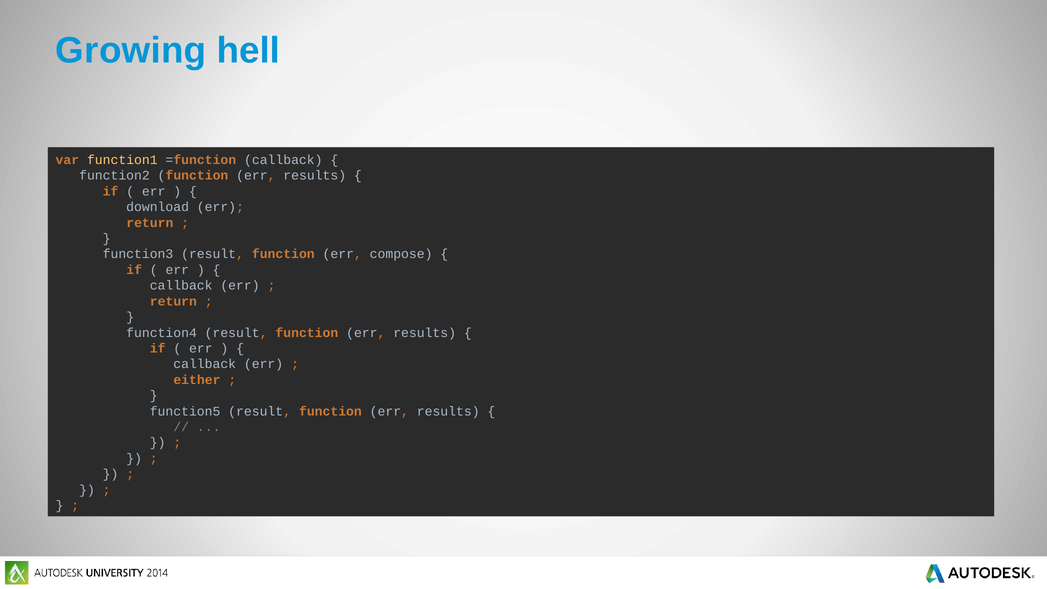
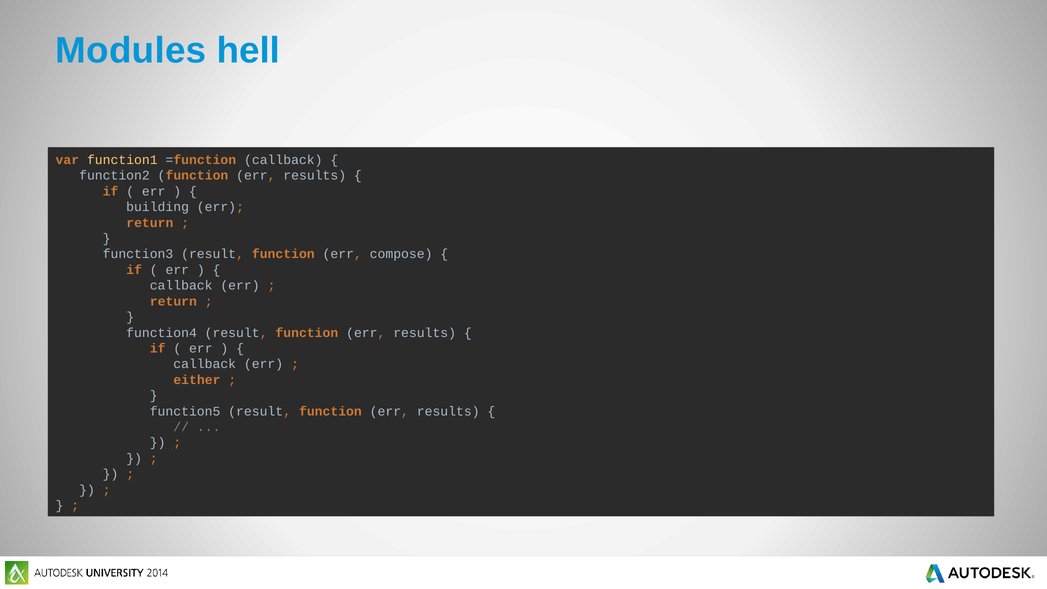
Growing: Growing -> Modules (131, 51)
download: download -> building (158, 207)
